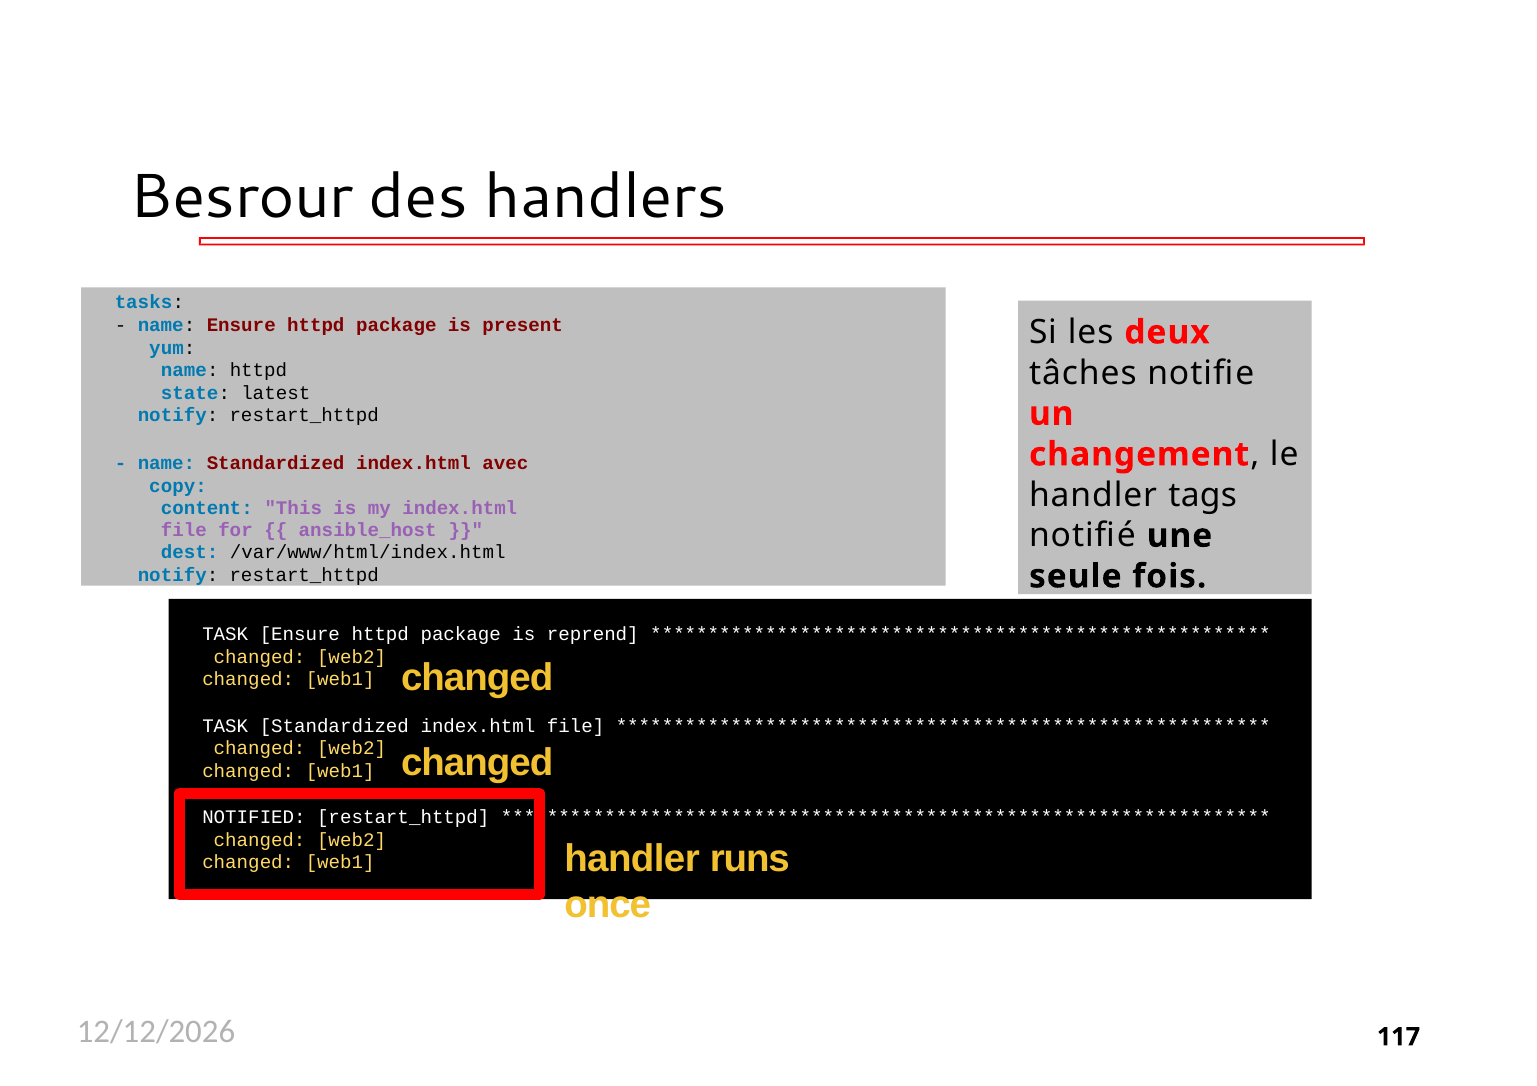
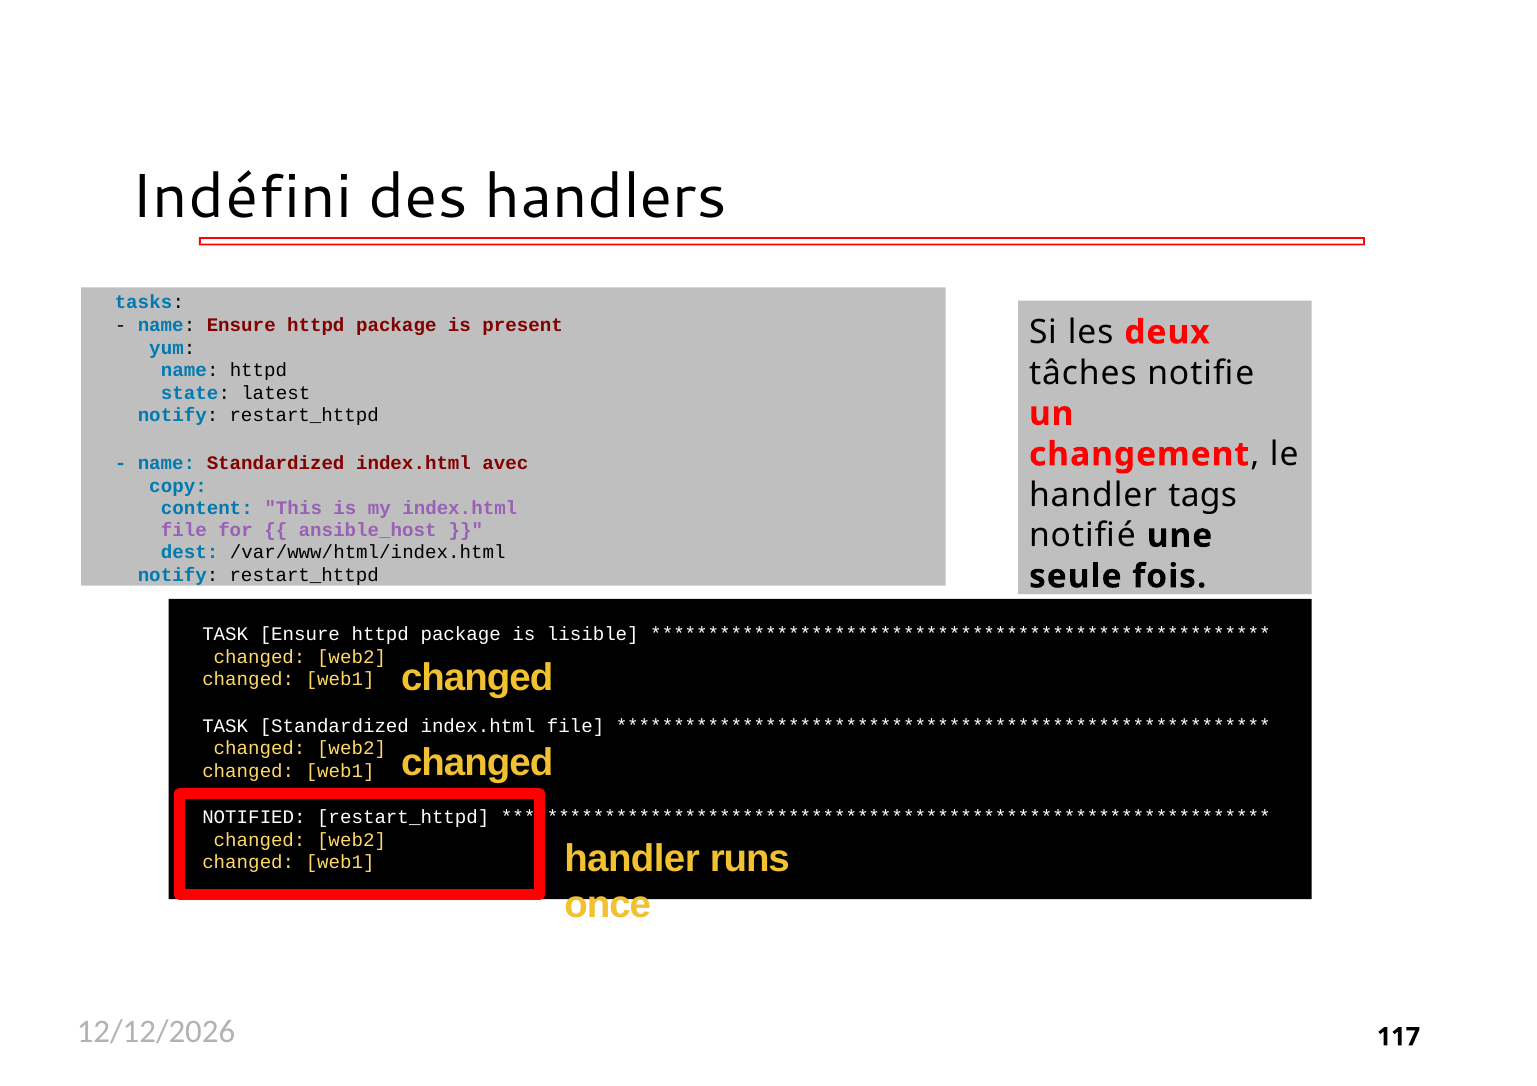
Besrour: Besrour -> Indéfini (241, 197)
reprend: reprend -> lisible (593, 634)
